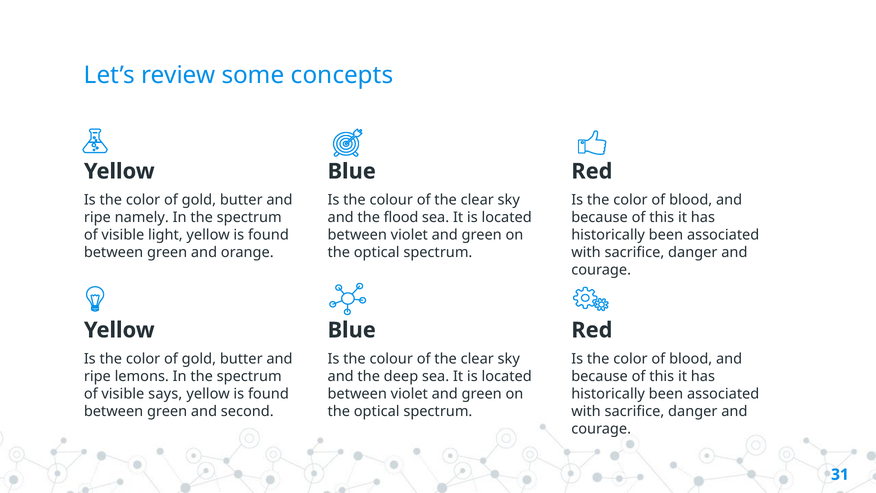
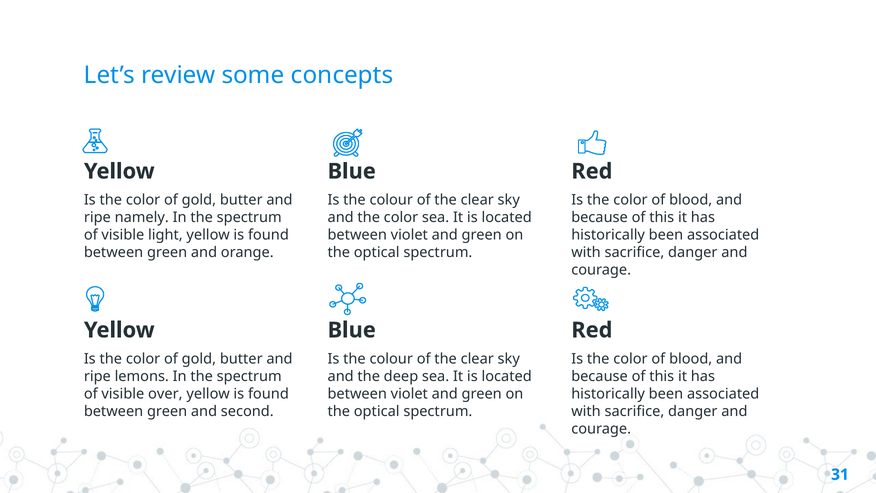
and the flood: flood -> color (401, 217)
says: says -> over (165, 394)
